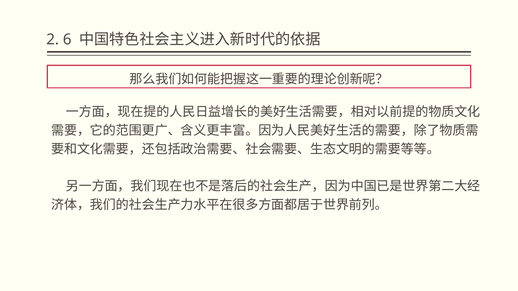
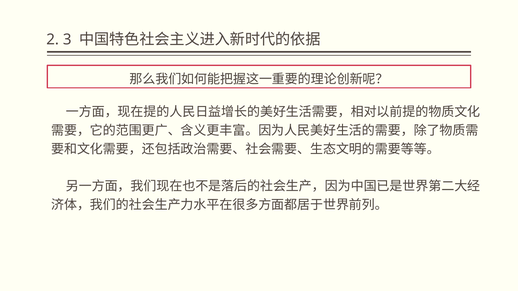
6: 6 -> 3 (67, 40)
